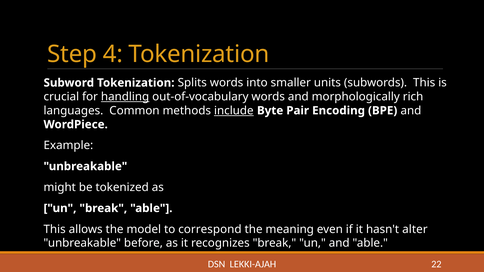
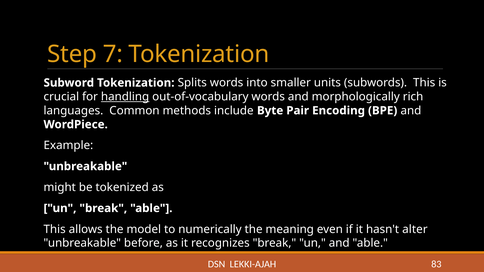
4: 4 -> 7 (113, 54)
include underline: present -> none (234, 111)
correspond: correspond -> numerically (210, 229)
22: 22 -> 83 (436, 264)
